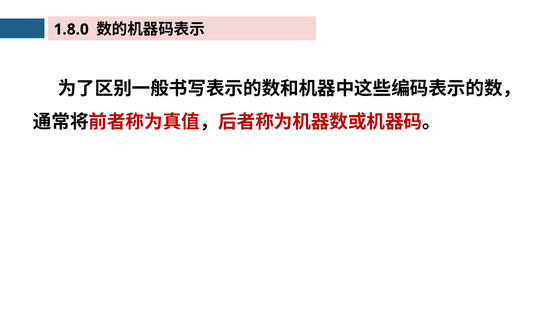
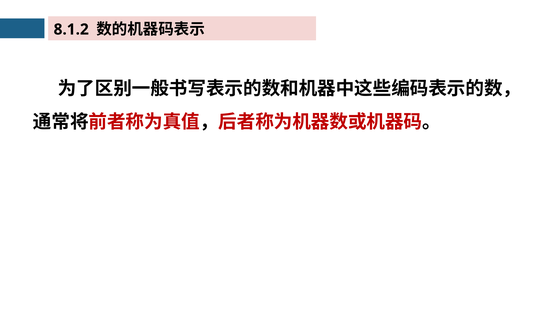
1.8.0: 1.8.0 -> 8.1.2 (71, 29)
